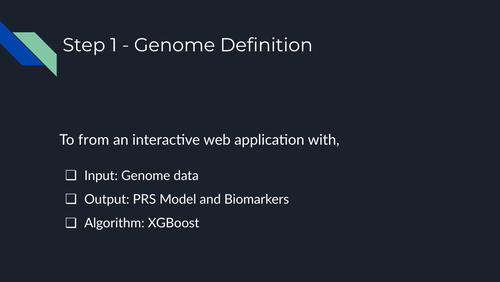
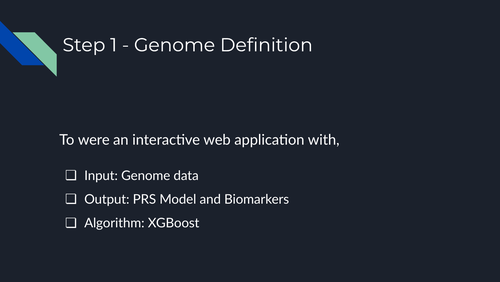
from: from -> were (94, 140)
